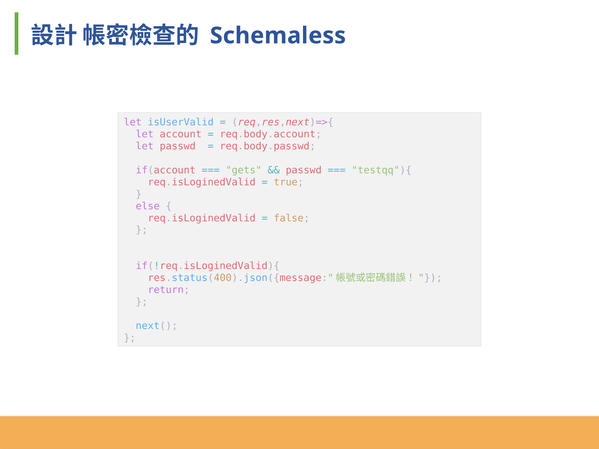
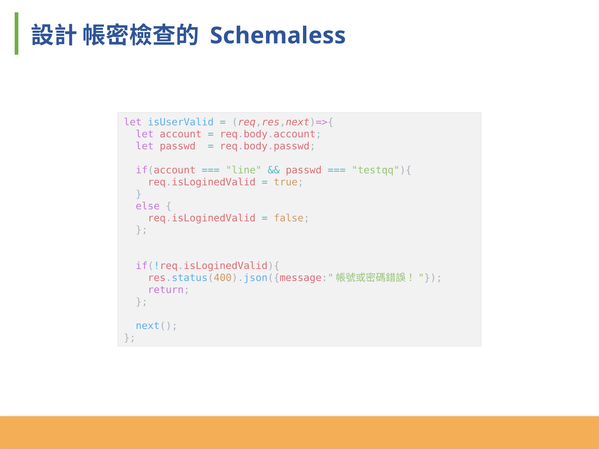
gets: gets -> line (244, 170)
